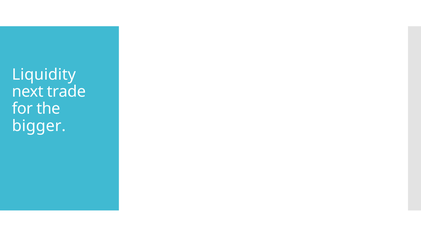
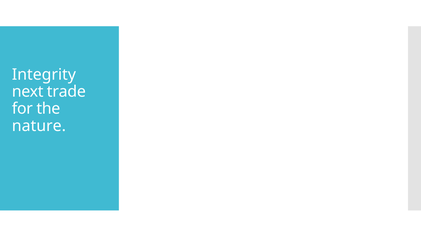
Liquidity: Liquidity -> Integrity (44, 75)
bigger: bigger -> nature (39, 126)
